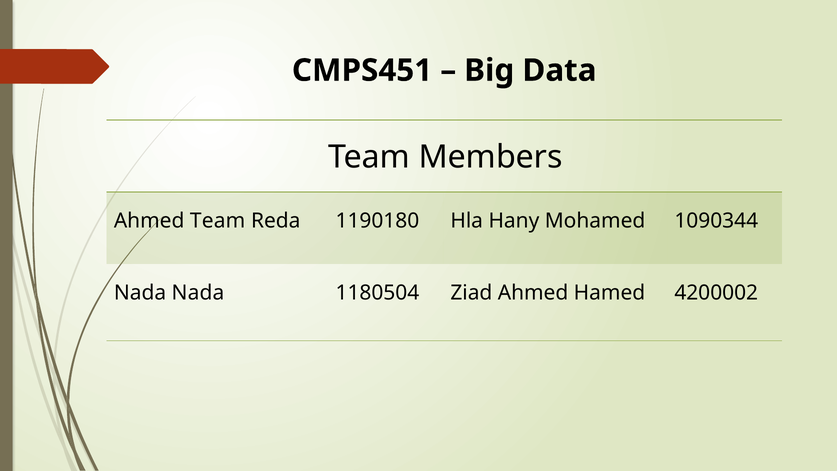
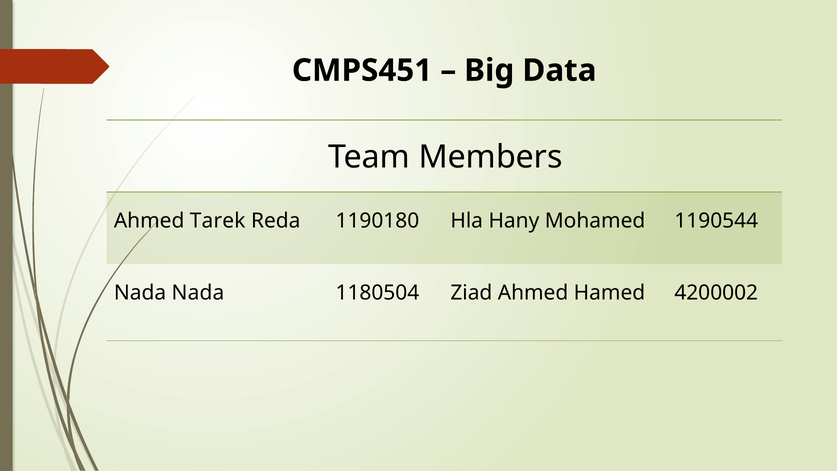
Ahmed Team: Team -> Tarek (218, 221)
1090344: 1090344 -> 1190544 (716, 221)
